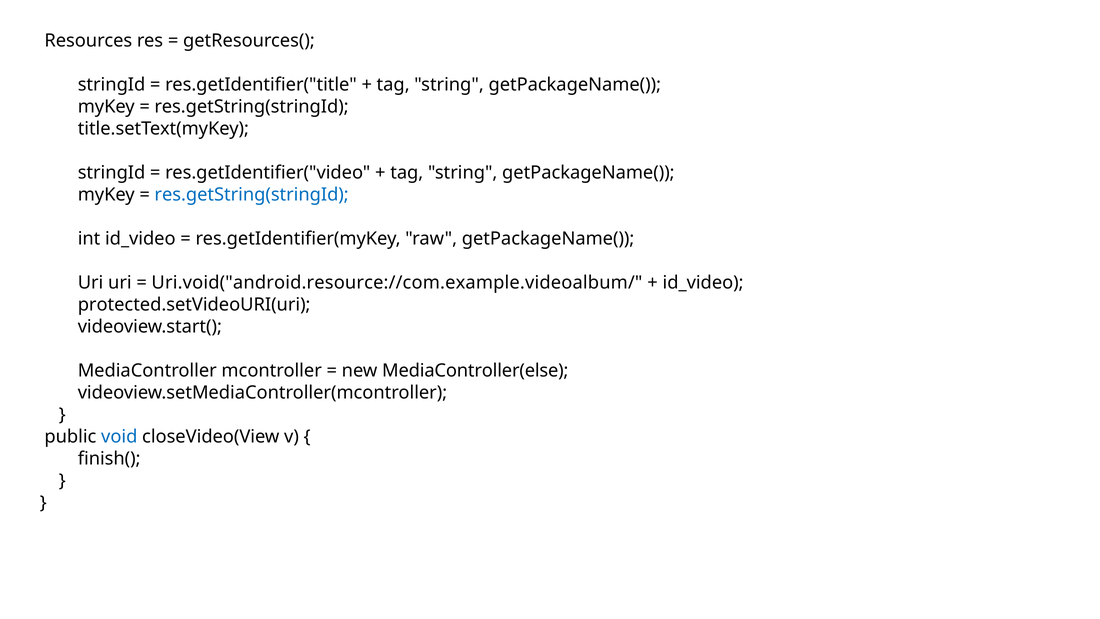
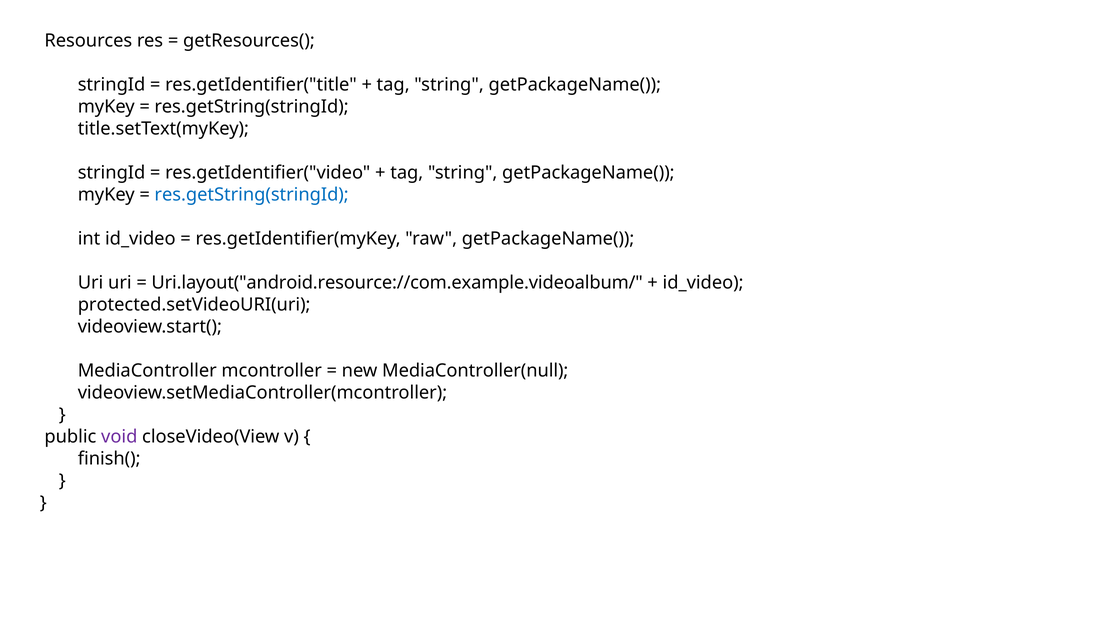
Uri.void("android.resource://com.example.videoalbum/: Uri.void("android.resource://com.example.videoalbum/ -> Uri.layout("android.resource://com.example.videoalbum/ (397, 283)
MediaController(else: MediaController(else -> MediaController(null (475, 371)
void colour: blue -> purple (119, 436)
